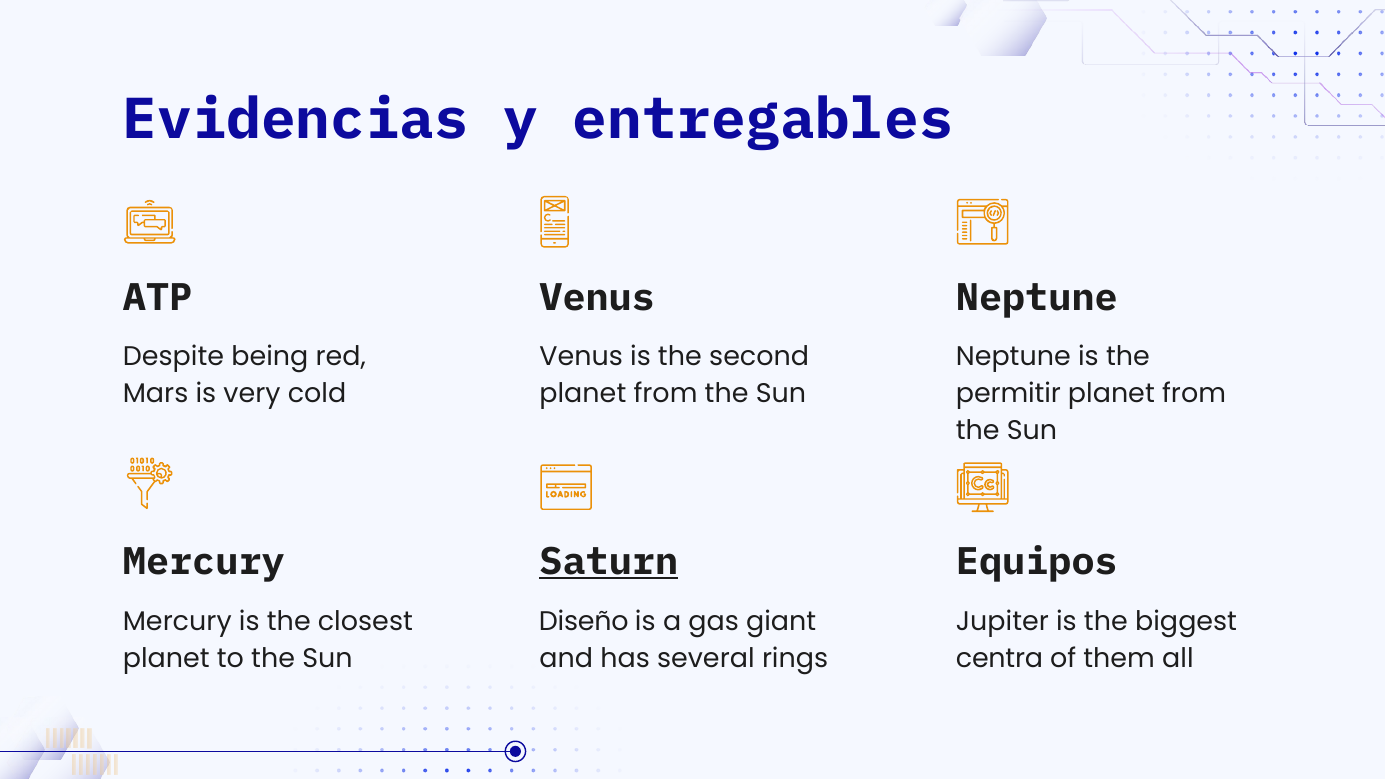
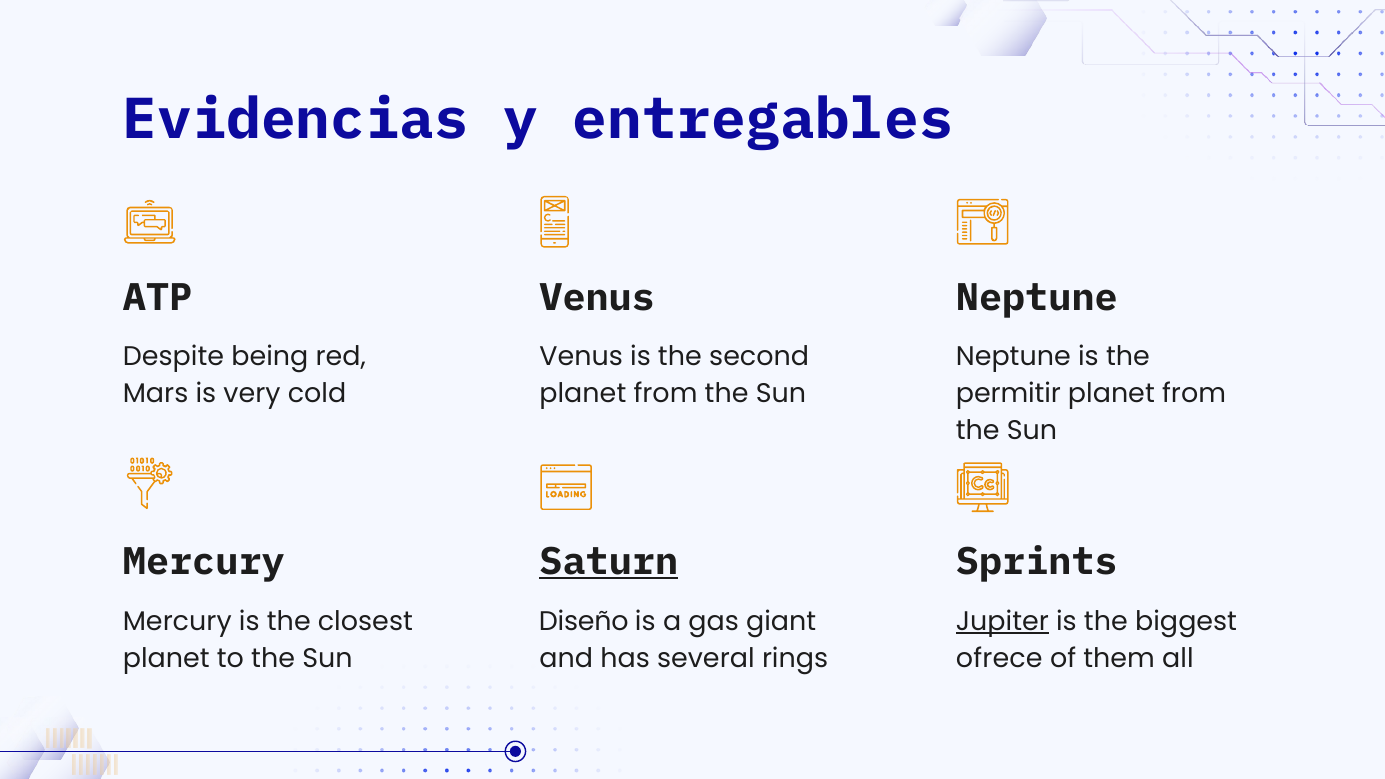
Equipos: Equipos -> Sprints (1037, 562)
Jupiter underline: none -> present (1002, 621)
centra: centra -> ofrece (999, 658)
